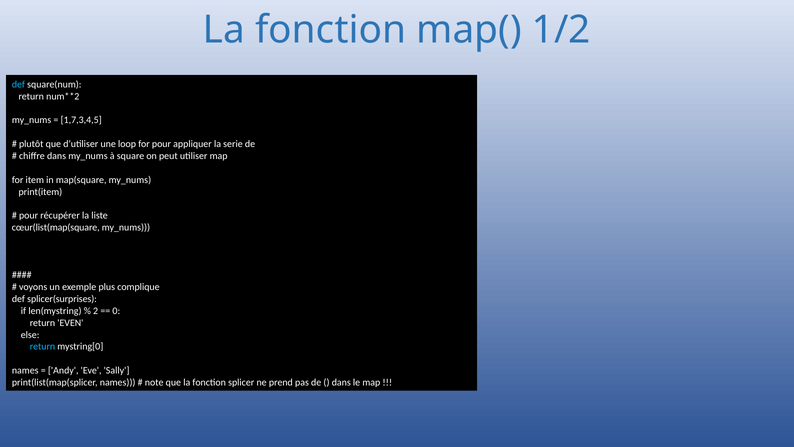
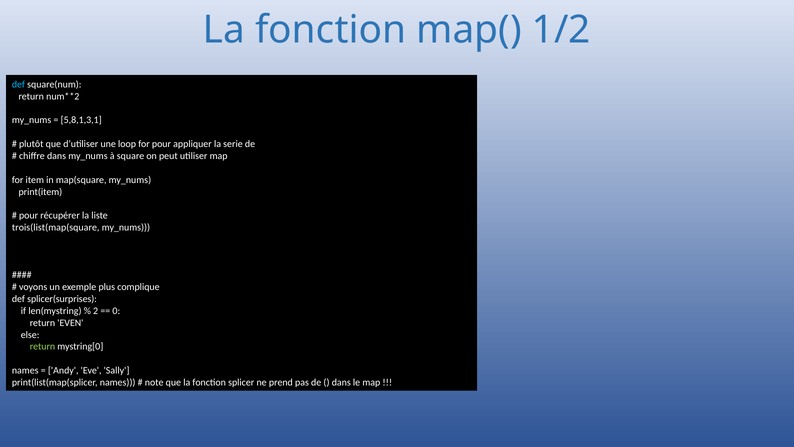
1,7,3,4,5: 1,7,3,4,5 -> 5,8,1,3,1 (81, 120)
cœur(list(map(square: cœur(list(map(square -> trois(list(map(square (56, 227)
return colour: light blue -> light green (42, 346)
